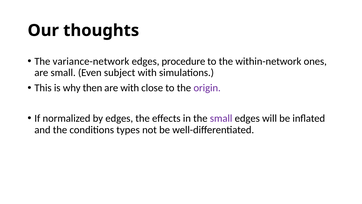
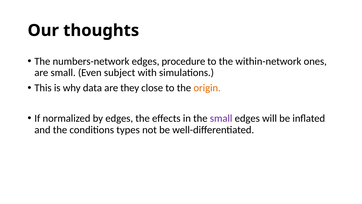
variance-network: variance-network -> numbers-network (91, 61)
then: then -> data (92, 88)
are with: with -> they (130, 88)
origin colour: purple -> orange (207, 88)
